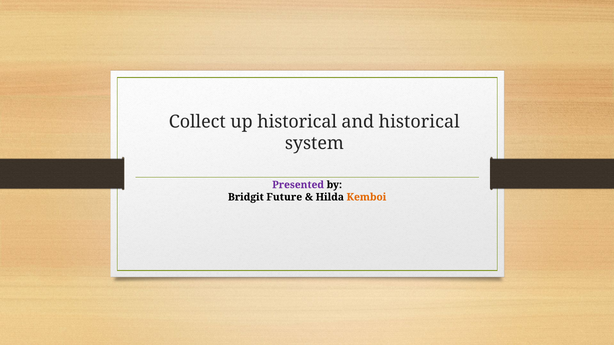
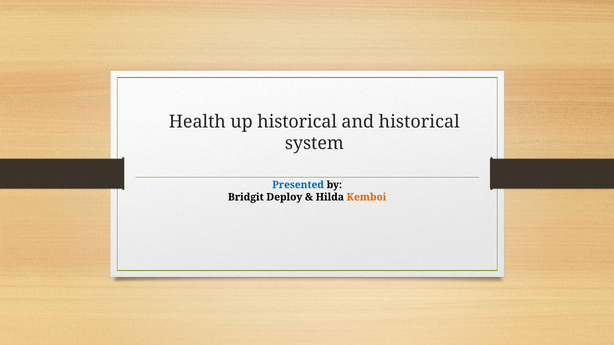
Collect: Collect -> Health (197, 122)
Presented colour: purple -> blue (298, 185)
Future: Future -> Deploy (284, 197)
